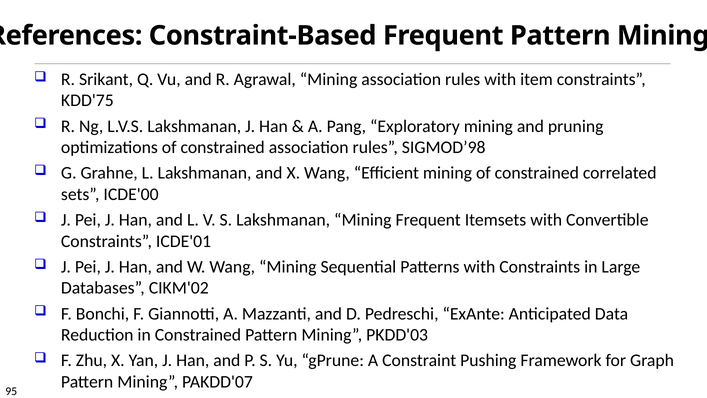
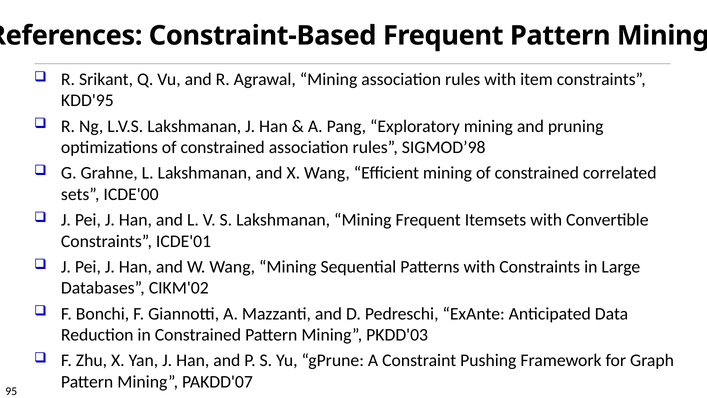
KDD'75: KDD'75 -> KDD'95 (87, 101)
